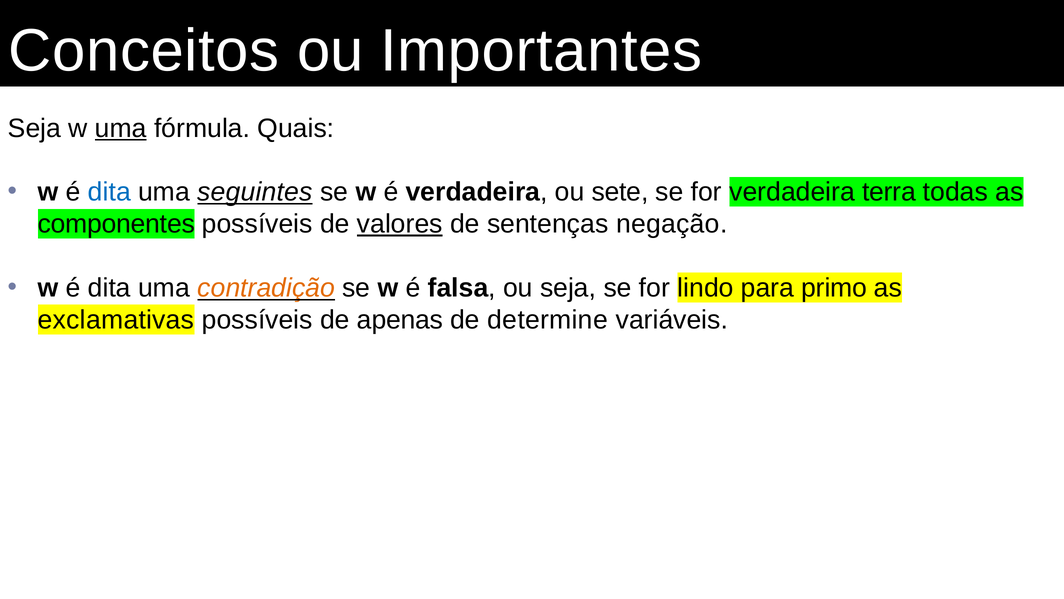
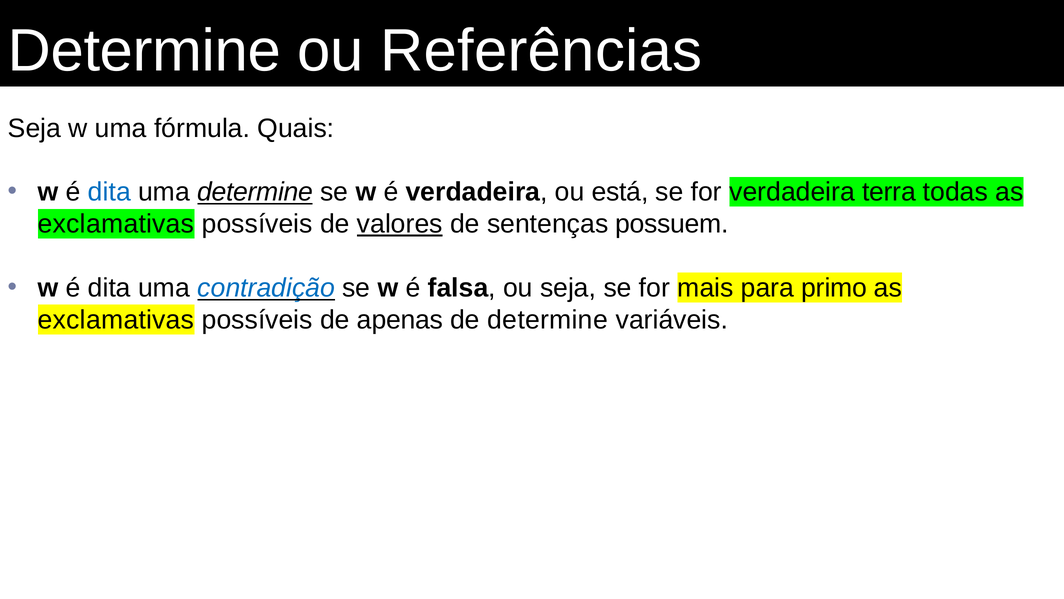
Conceitos: Conceitos -> Determine (144, 51)
Importantes: Importantes -> Referências (541, 51)
uma underline: present -> none (121, 128)
uma seguintes: seguintes -> determine (255, 192)
sete: sete -> está (620, 192)
componentes: componentes -> exclamativas (116, 224)
negação: negação -> possuem (672, 224)
contradição colour: orange -> blue (266, 288)
lindo: lindo -> mais (706, 288)
